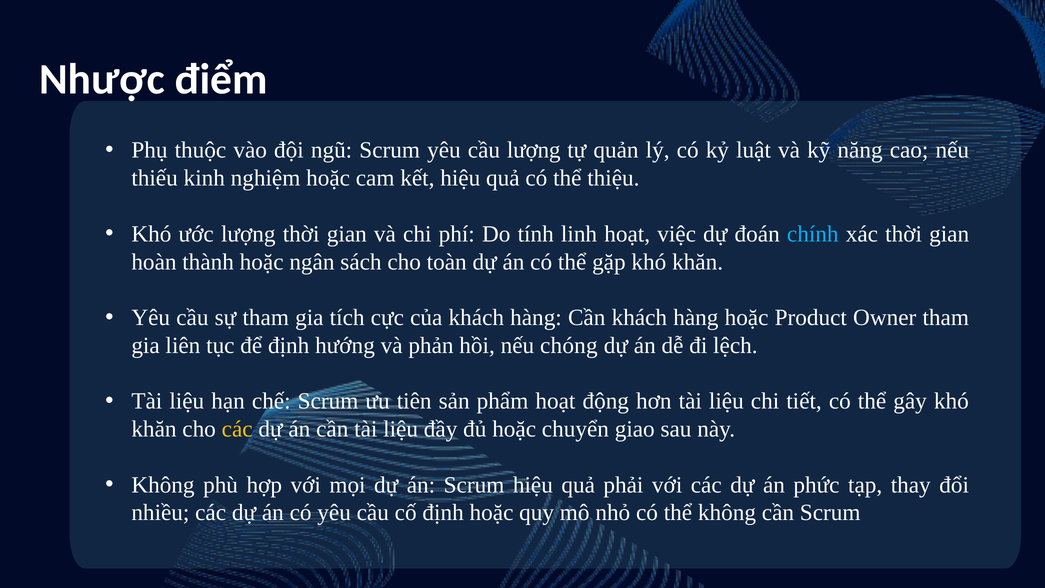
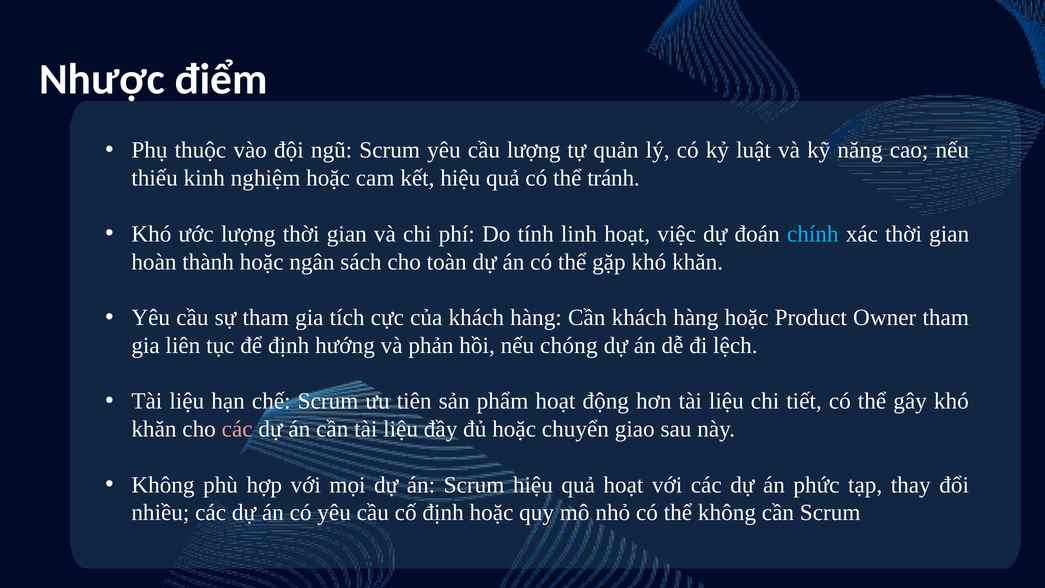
thiệu: thiệu -> tránh (613, 178)
các colour: yellow -> pink (237, 429)
quả phải: phải -> hoạt (623, 485)
